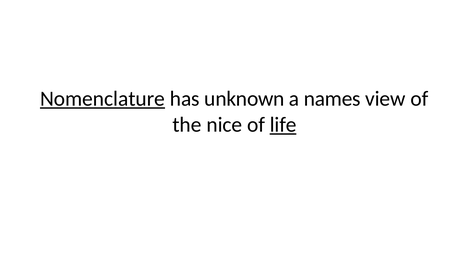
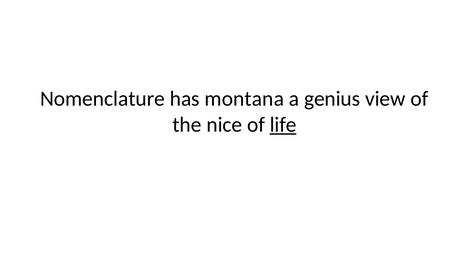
Nomenclature underline: present -> none (102, 99)
unknown: unknown -> montana (244, 99)
names: names -> genius (332, 99)
